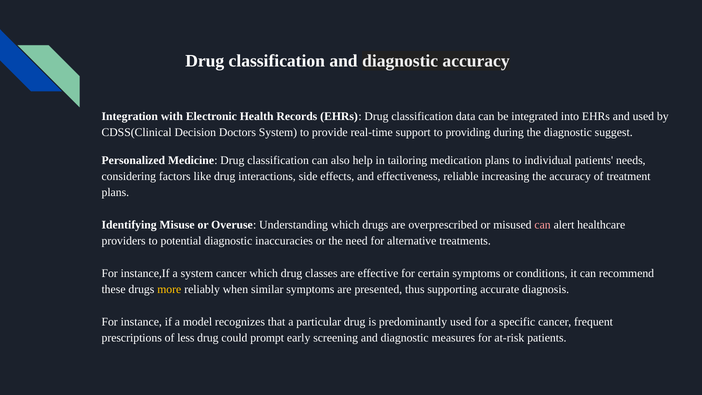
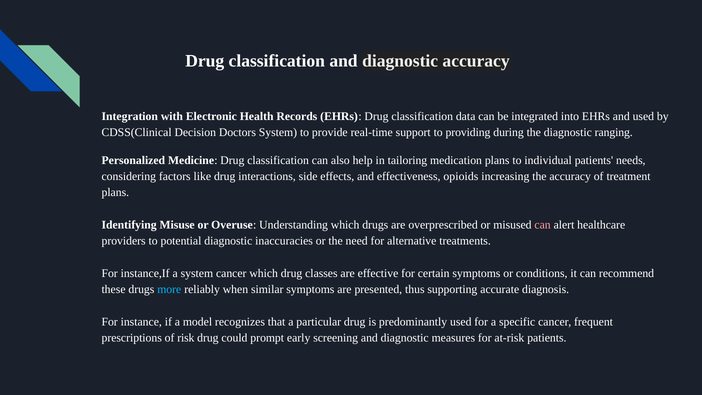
suggest: suggest -> ranging (614, 132)
reliable: reliable -> opioids (461, 176)
more colour: yellow -> light blue (169, 289)
less: less -> risk (186, 338)
